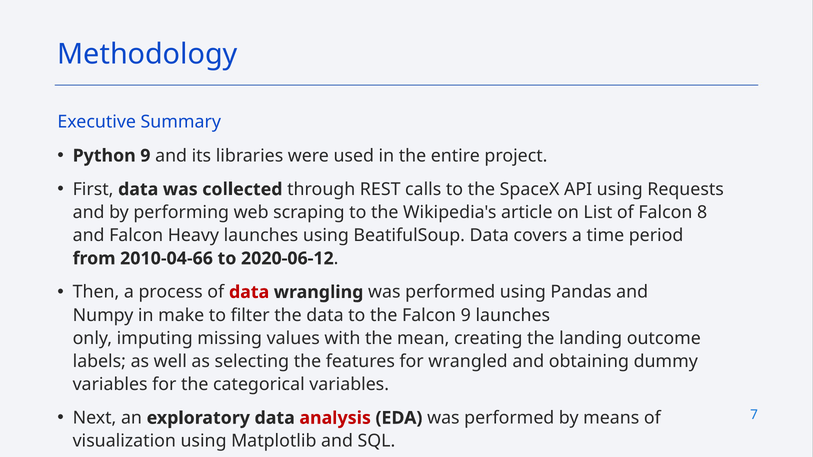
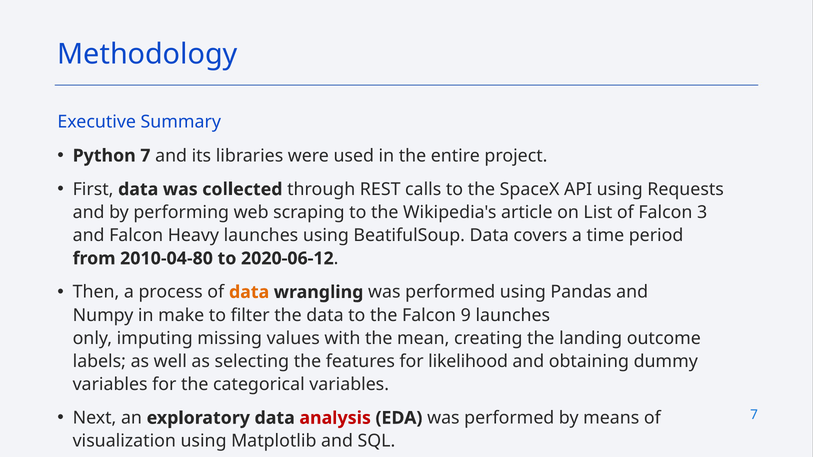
Python 9: 9 -> 7 (145, 156)
8: 8 -> 3 (702, 213)
2010-04-66: 2010-04-66 -> 2010-04-80 (167, 259)
data colour: red -> orange (249, 292)
wrangled: wrangled -> likelihood (468, 361)
